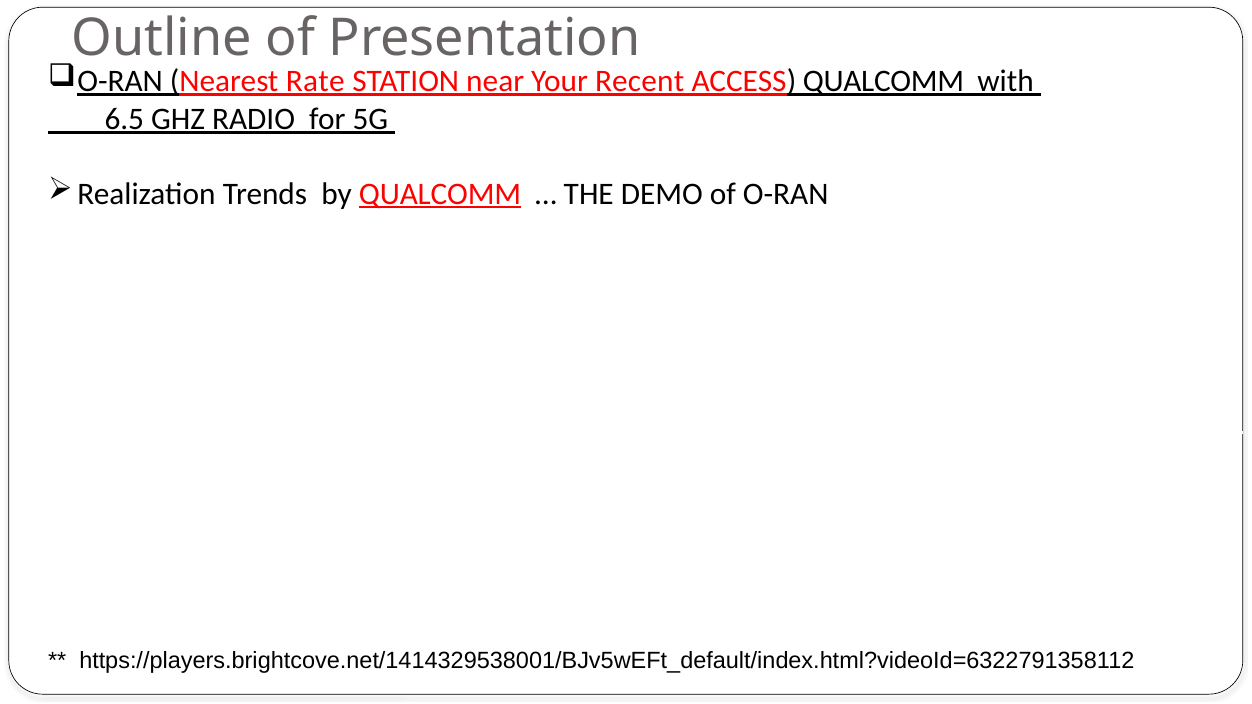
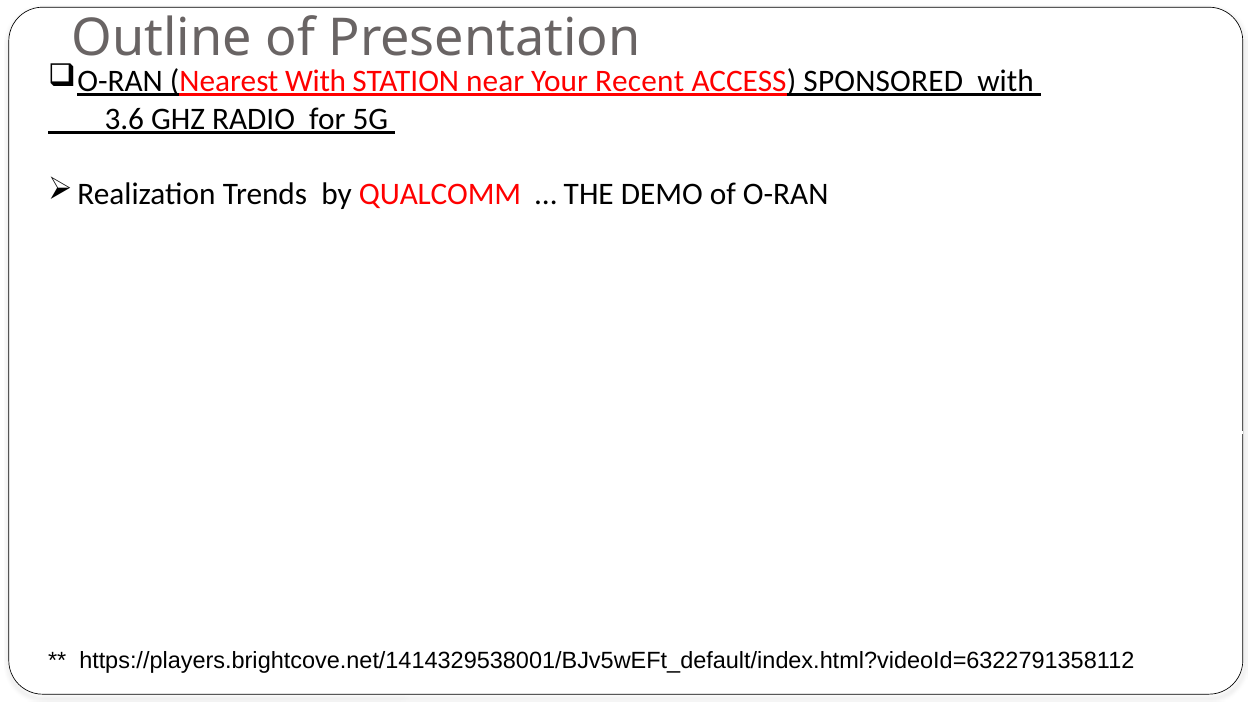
Nearest Rate: Rate -> With (316, 81)
ACCESS QUALCOMM: QUALCOMM -> SPONSORED (883, 81)
6.5: 6.5 -> 3.6 (124, 119)
QUALCOMM underline: present -> none (440, 194)
